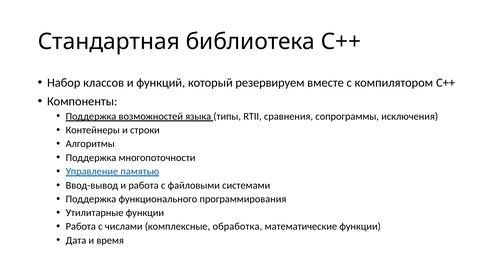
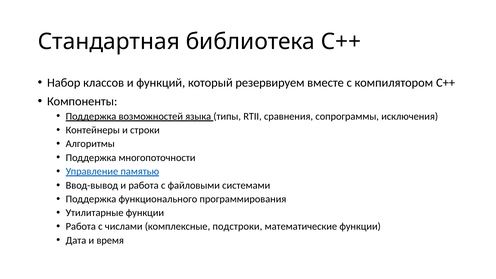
обработка: обработка -> подстроки (237, 227)
